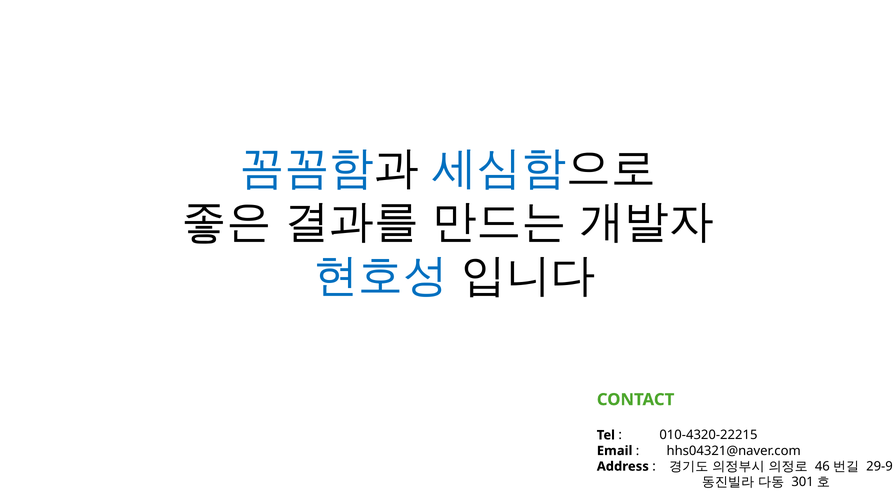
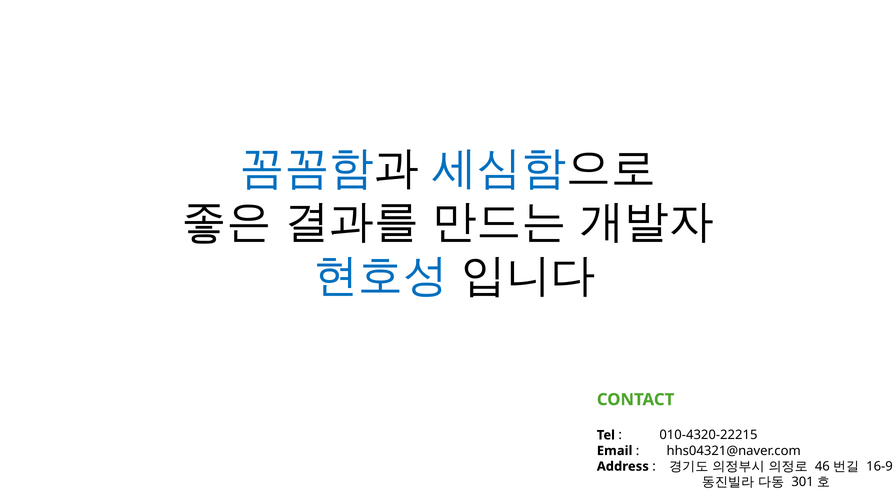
29-9: 29-9 -> 16-9 (879, 467)
